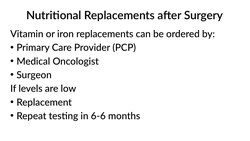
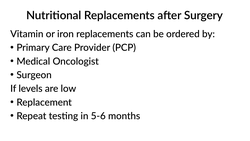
6-6: 6-6 -> 5-6 (98, 116)
